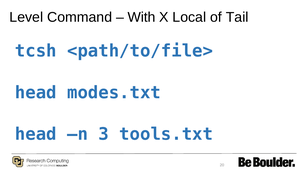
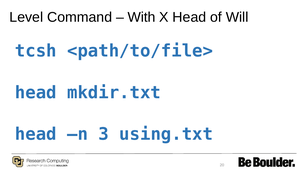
X Local: Local -> Head (189, 17)
Tail: Tail -> Will (237, 17)
modes.txt: modes.txt -> mkdir.txt (114, 93)
tools.txt: tools.txt -> using.txt (166, 134)
